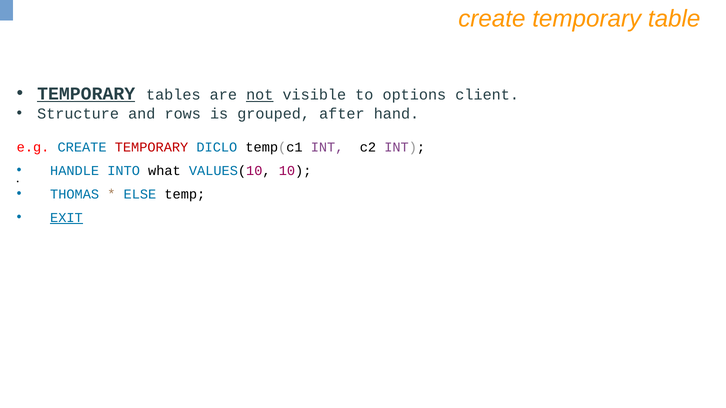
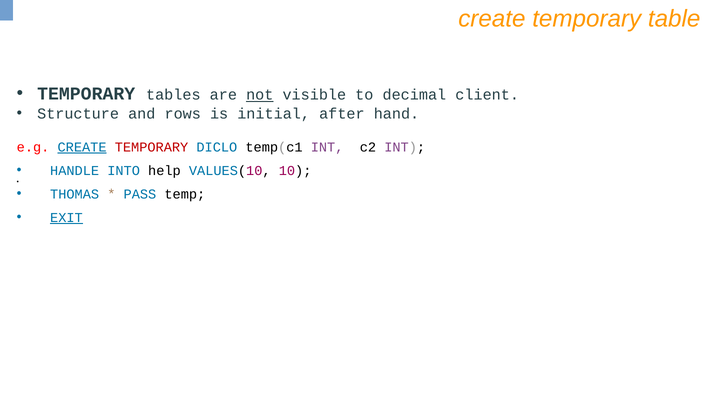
TEMPORARY underline: present -> none (86, 94)
options: options -> decimal (414, 95)
grouped: grouped -> initial (274, 114)
CREATE underline: none -> present (82, 147)
what: what -> help (164, 171)
ELSE: ELSE -> PASS (140, 194)
